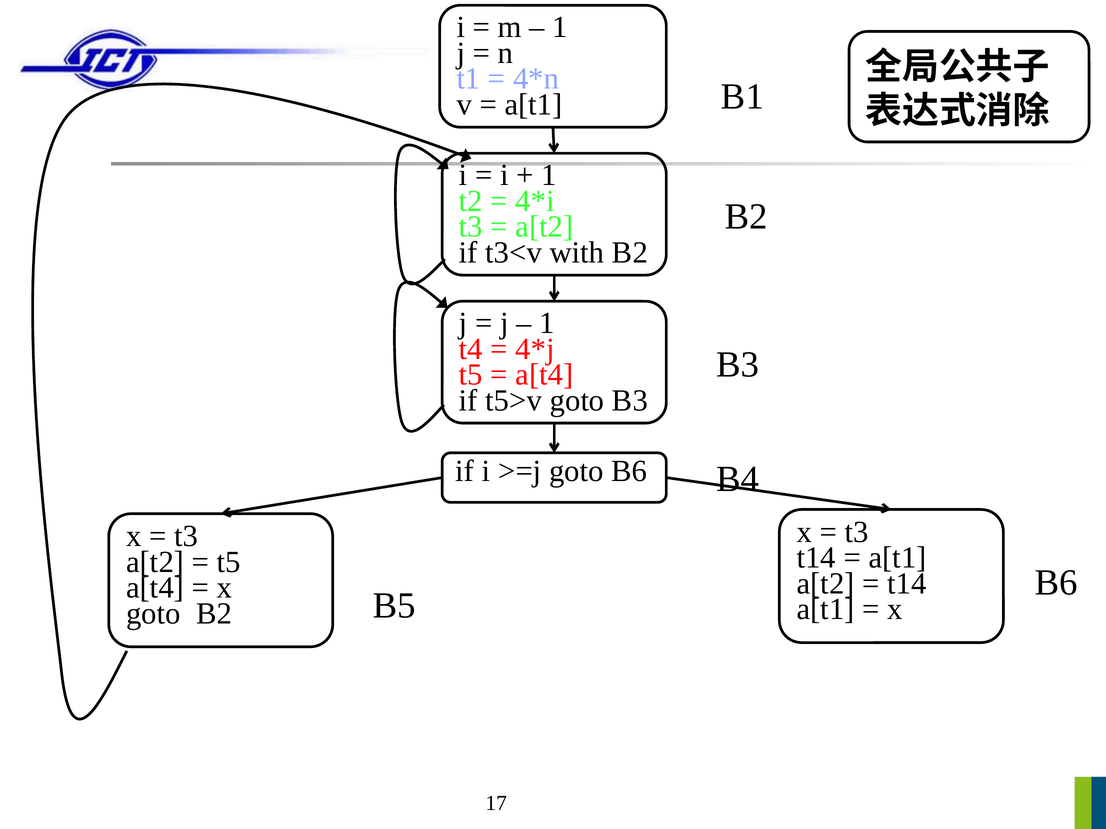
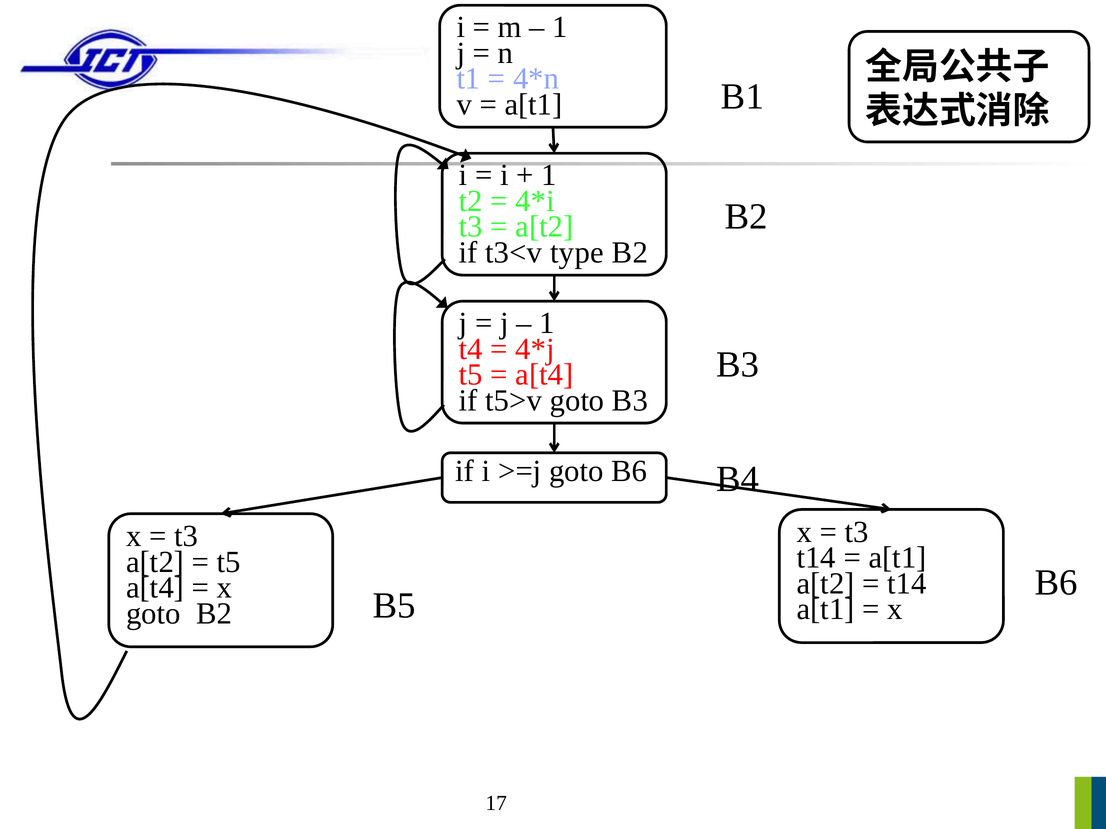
with: with -> type (577, 253)
